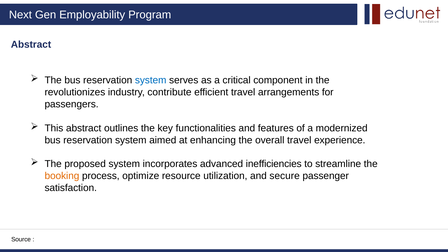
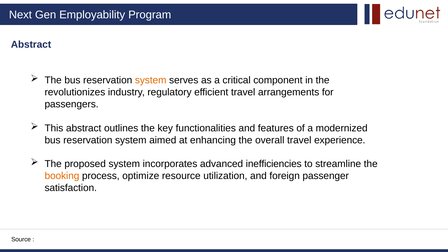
system colour: blue -> orange (151, 80)
contribute: contribute -> regulatory (169, 92)
secure: secure -> foreign (285, 176)
